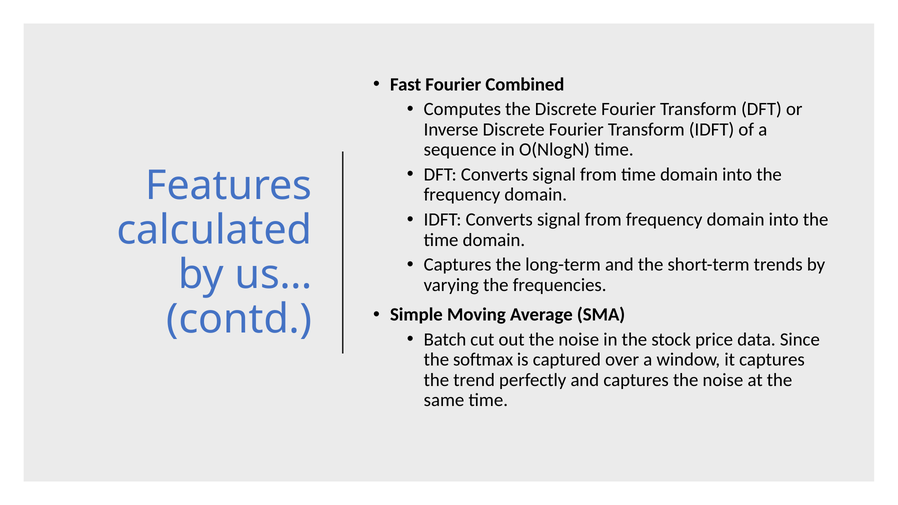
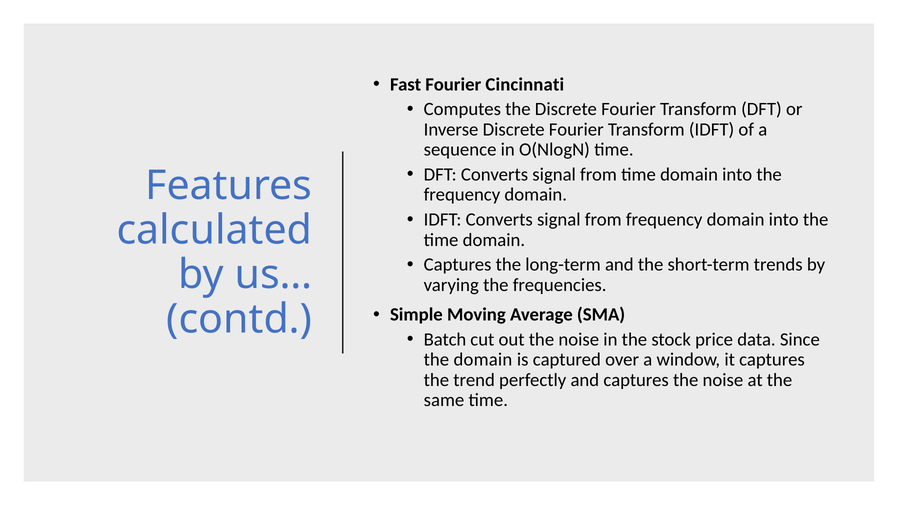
Combined: Combined -> Cincinnati (525, 84)
the softmax: softmax -> domain (483, 360)
